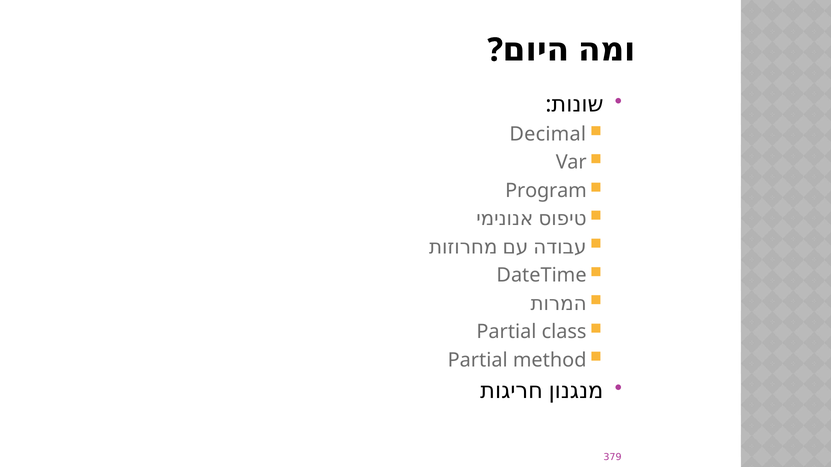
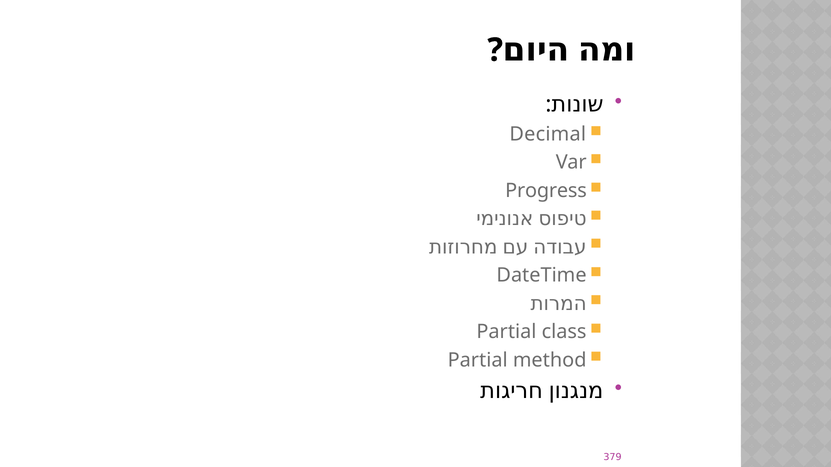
Program: Program -> Progress (546, 191)
